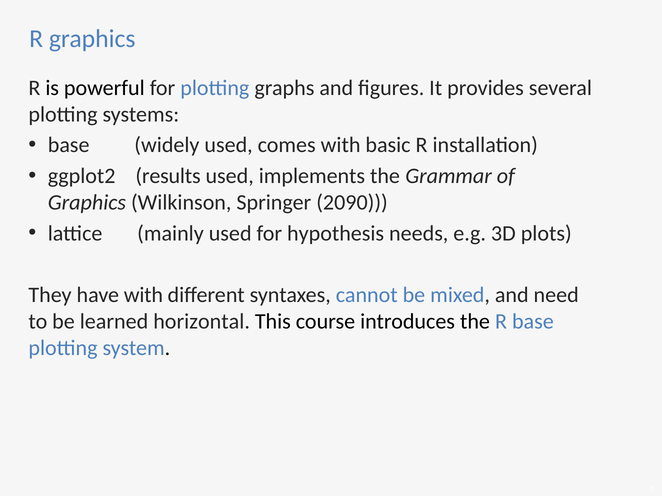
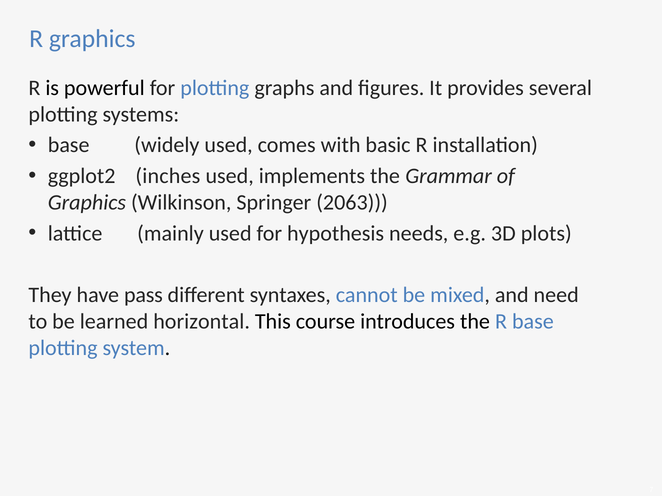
results: results -> inches (168, 176)
2090: 2090 -> 2063 (352, 203)
have with: with -> pass (143, 295)
